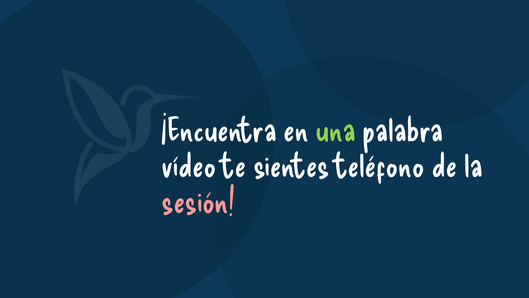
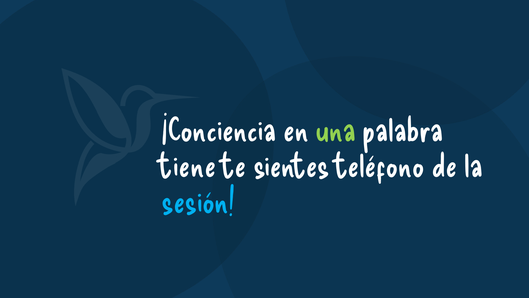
¡Encuentra: ¡Encuentra -> ¡Conciencia (219, 130)
vídeo: vídeo -> tiene (189, 166)
sesión colour: pink -> light blue (198, 202)
